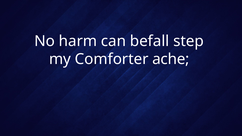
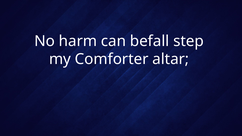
ache: ache -> altar (171, 59)
